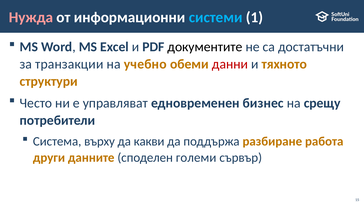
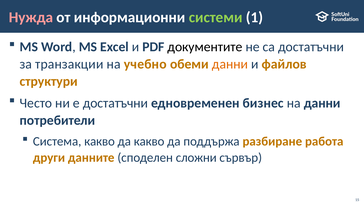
системи colour: light blue -> light green (216, 17)
данни colour: red -> orange (230, 64)
тяхното: тяхното -> файлов (284, 64)
е управляват: управляват -> достатъчни (115, 103)
на срещу: срещу -> данни (322, 103)
Система върху: върху -> какво (100, 141)
да какви: какви -> какво (149, 141)
големи: големи -> сложни (196, 157)
